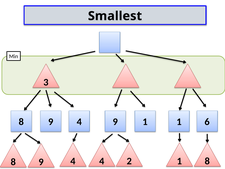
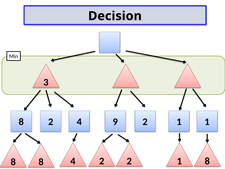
Smallest: Smallest -> Decision (115, 16)
9: 9 -> 2 (51, 122)
9 1: 1 -> 2 (145, 122)
1 6: 6 -> 1 (207, 122)
9: 9 -> 8 (41, 162)
4 4: 4 -> 2 (102, 161)
